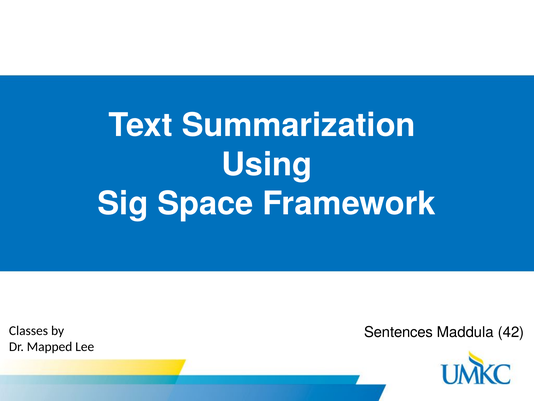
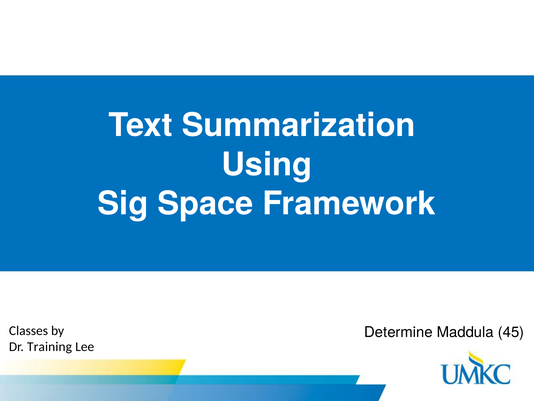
Sentences: Sentences -> Determine (398, 332)
42: 42 -> 45 (511, 332)
Mapped: Mapped -> Training (50, 346)
